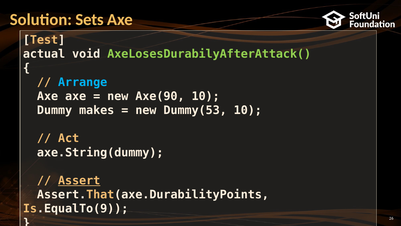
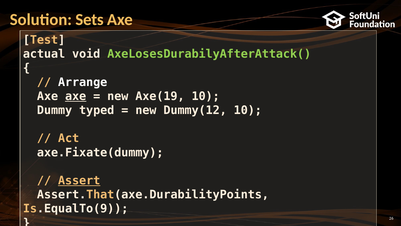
Arrange colour: light blue -> white (83, 82)
axe underline: none -> present (76, 96)
Axe(90: Axe(90 -> Axe(19 (160, 96)
makes: makes -> typed (97, 110)
Dummy(53: Dummy(53 -> Dummy(12 (195, 110)
axe.String(dummy: axe.String(dummy -> axe.Fixate(dummy (100, 152)
